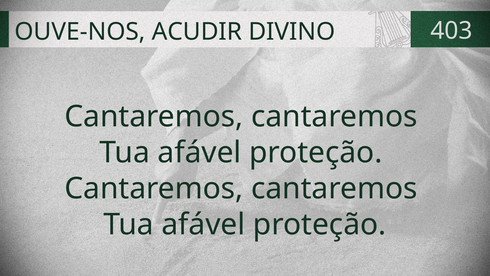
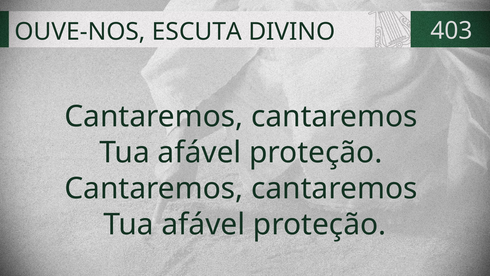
ACUDIR: ACUDIR -> ESCUTA (197, 32)
